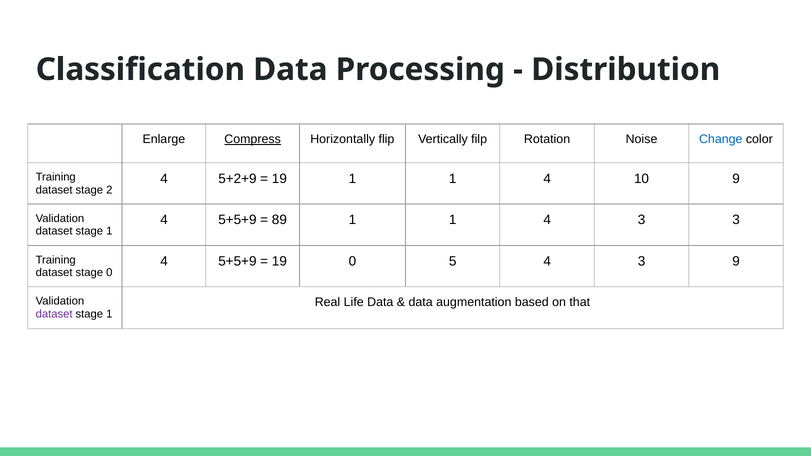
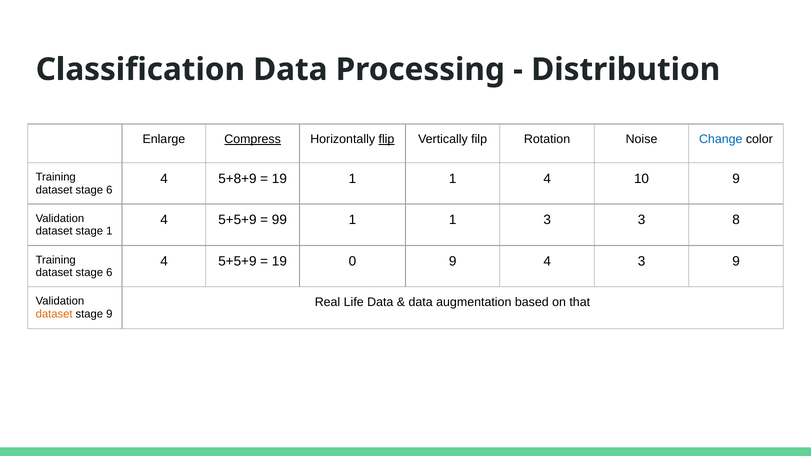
flip underline: none -> present (386, 139)
5+2+9: 5+2+9 -> 5+8+9 (237, 179)
2: 2 -> 6 (109, 190)
89: 89 -> 99 (279, 220)
4: 4 -> 3 (547, 220)
3 3: 3 -> 8 (736, 220)
0 5: 5 -> 9 (453, 261)
0: 0 -> 6 (109, 273)
dataset colour: purple -> orange (54, 314)
1: 1 -> 9 (109, 314)
